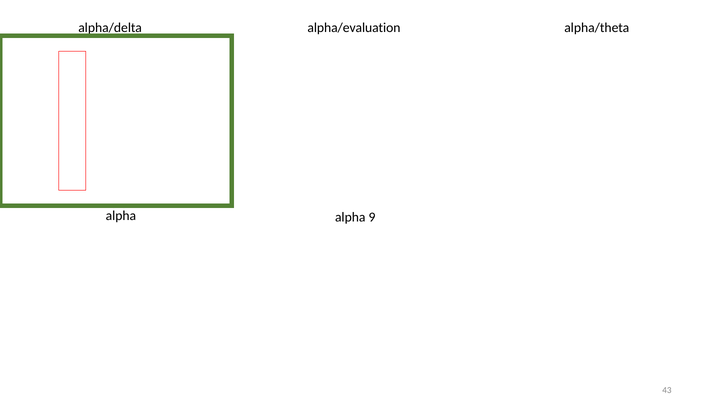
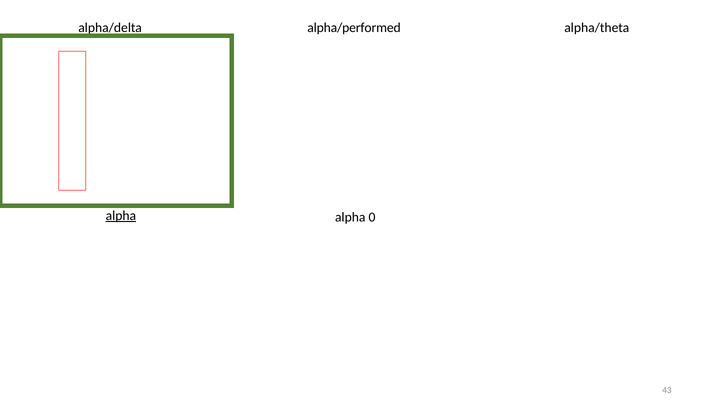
alpha/evaluation: alpha/evaluation -> alpha/performed (354, 28)
alpha underline: none -> present (121, 216)
9: 9 -> 0 (372, 217)
